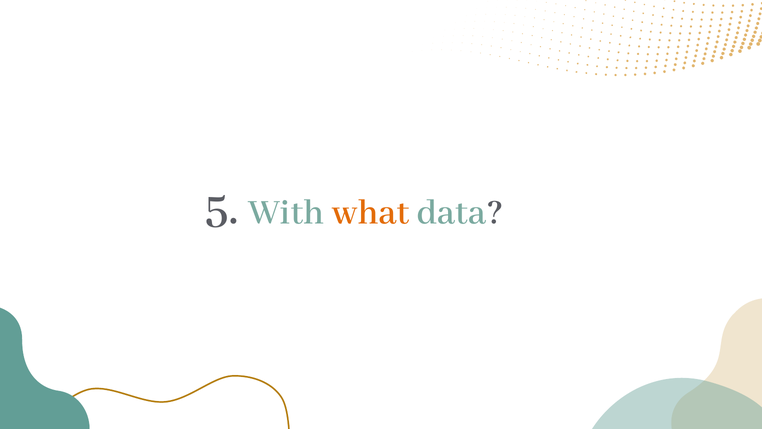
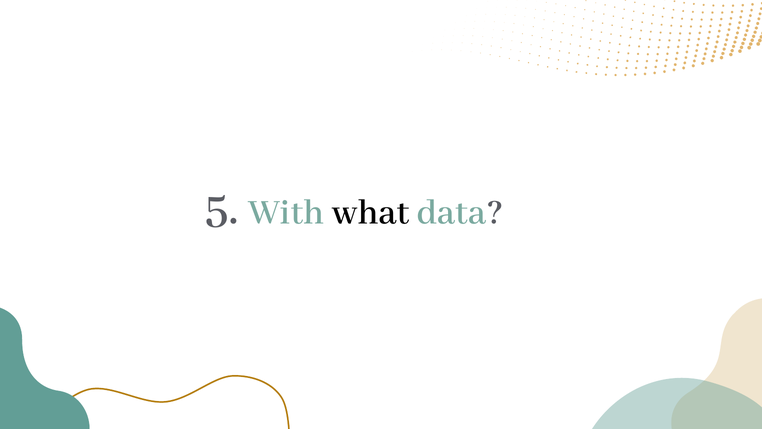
what colour: orange -> black (371, 211)
